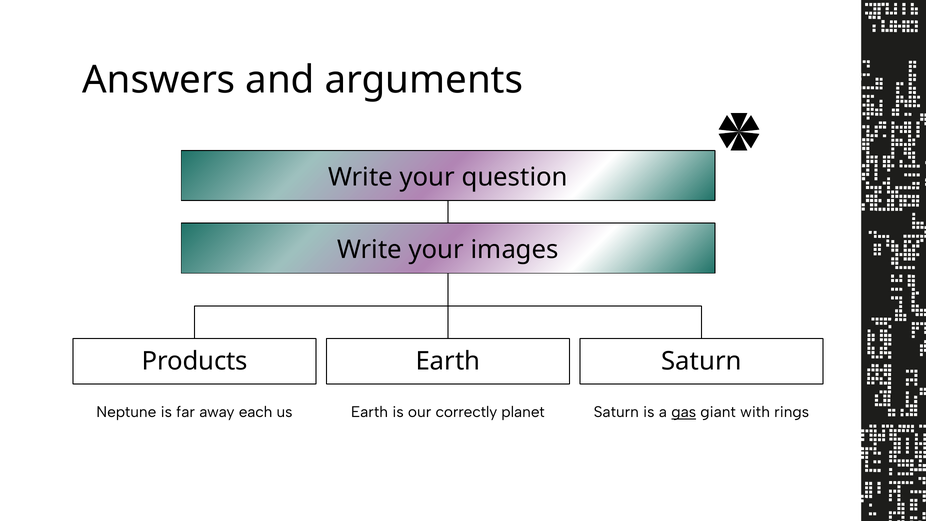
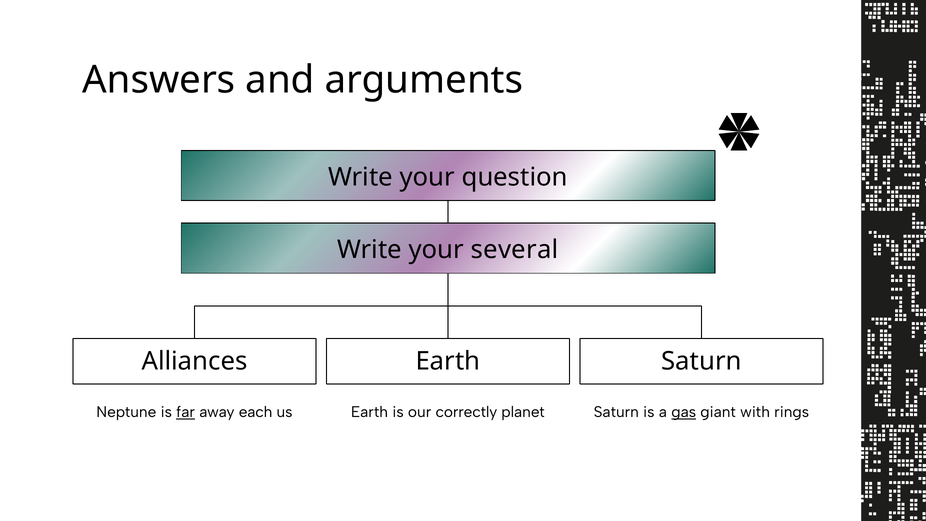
images: images -> several (515, 250)
Products: Products -> Alliances (195, 361)
far underline: none -> present (186, 412)
